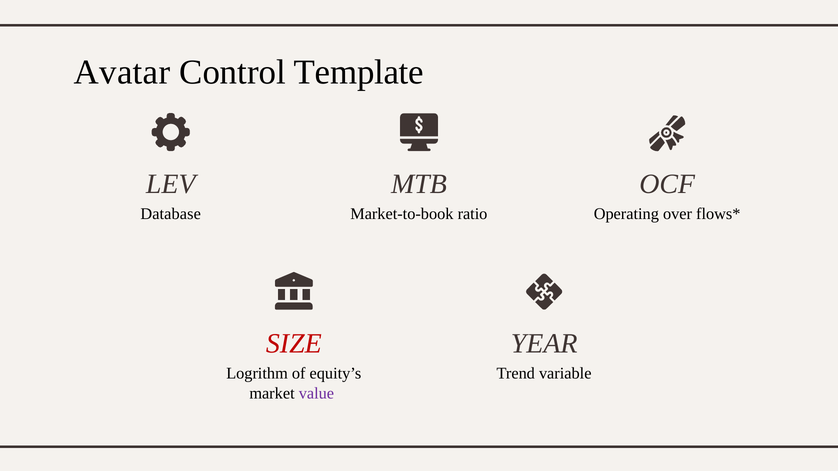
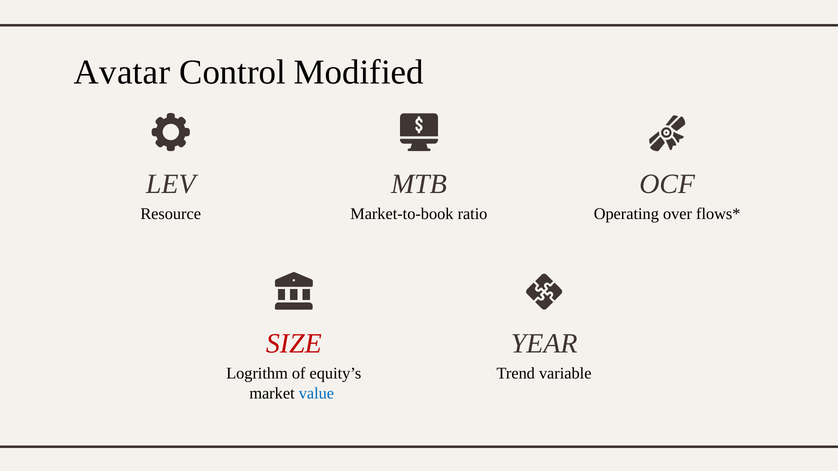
Template: Template -> Modified (359, 73)
Database: Database -> Resource (171, 214)
value colour: purple -> blue (316, 393)
